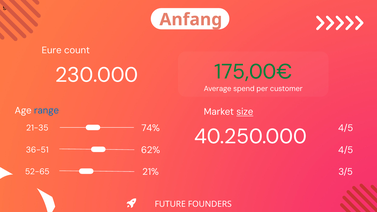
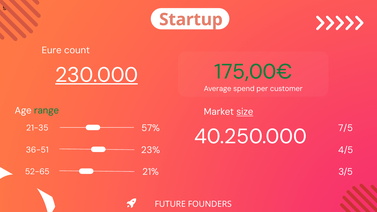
Anfang: Anfang -> Startup (191, 20)
230.000 underline: none -> present (97, 75)
range colour: blue -> green (46, 111)
74%: 74% -> 57% (151, 128)
4/5: 4/5 -> 7/5 (346, 128)
62%: 62% -> 23% (151, 150)
